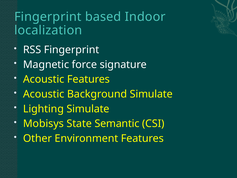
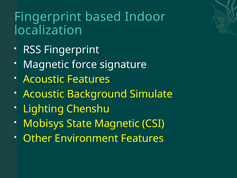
Lighting Simulate: Simulate -> Chenshu (88, 109)
State Semantic: Semantic -> Magnetic (117, 123)
